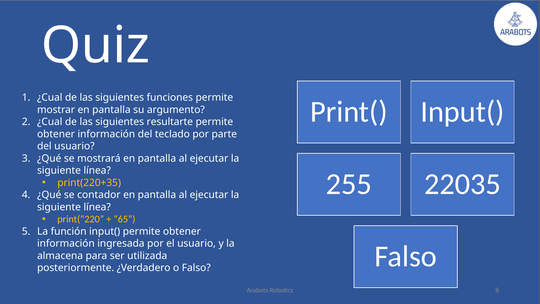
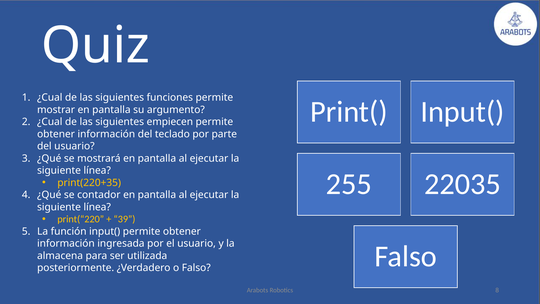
resultarte: resultarte -> empiecen (170, 122)
65: 65 -> 39 (124, 219)
